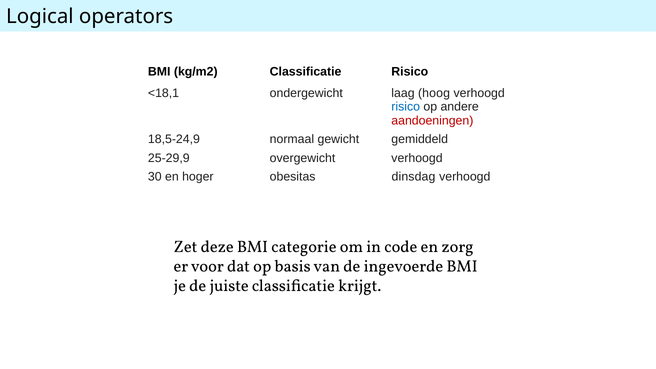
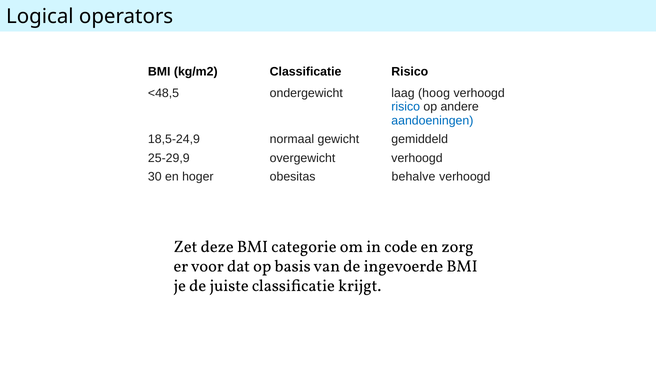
<18,1: <18,1 -> <48,5 (164, 93)
aandoeningen colour: red -> blue (432, 121)
dinsdag: dinsdag -> behalve (413, 177)
